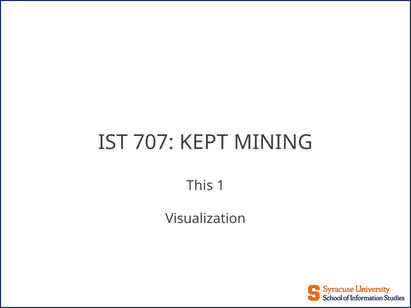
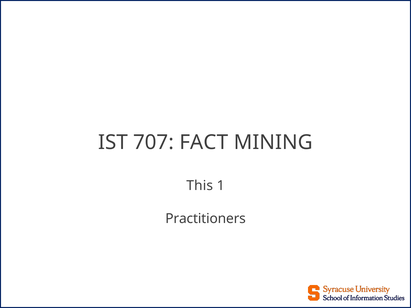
KEPT: KEPT -> FACT (204, 143)
Visualization: Visualization -> Practitioners (206, 219)
